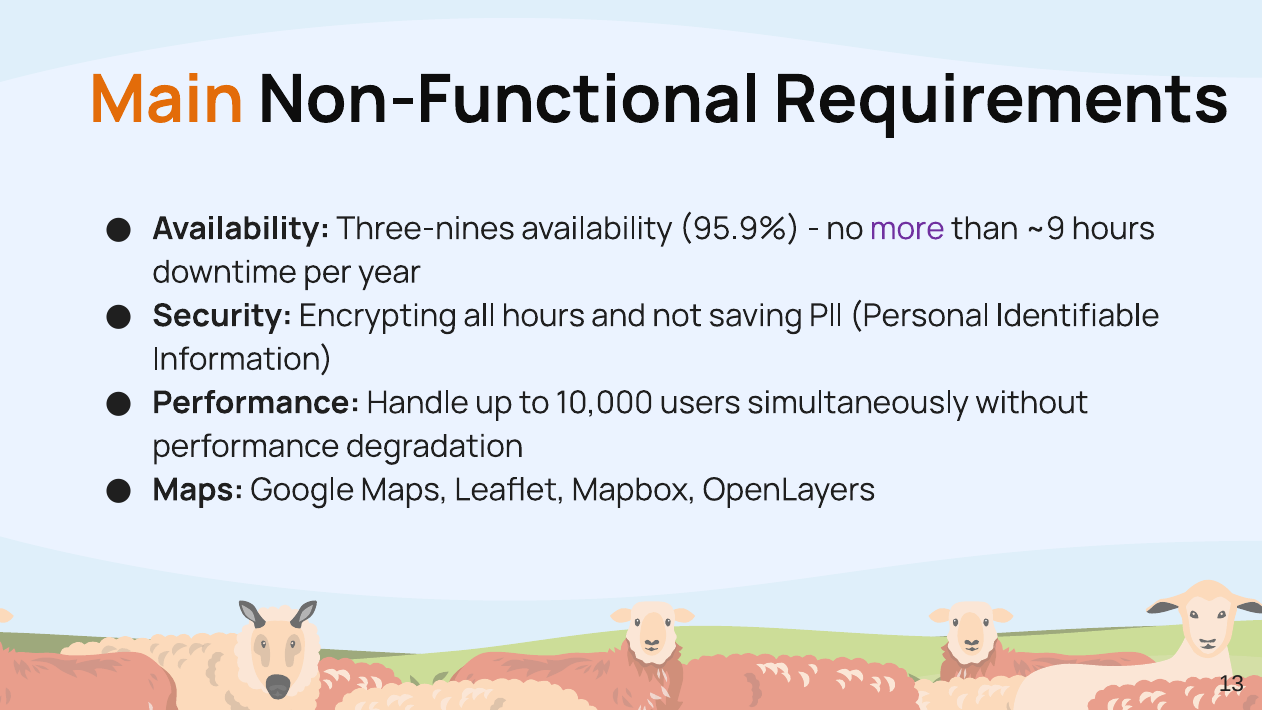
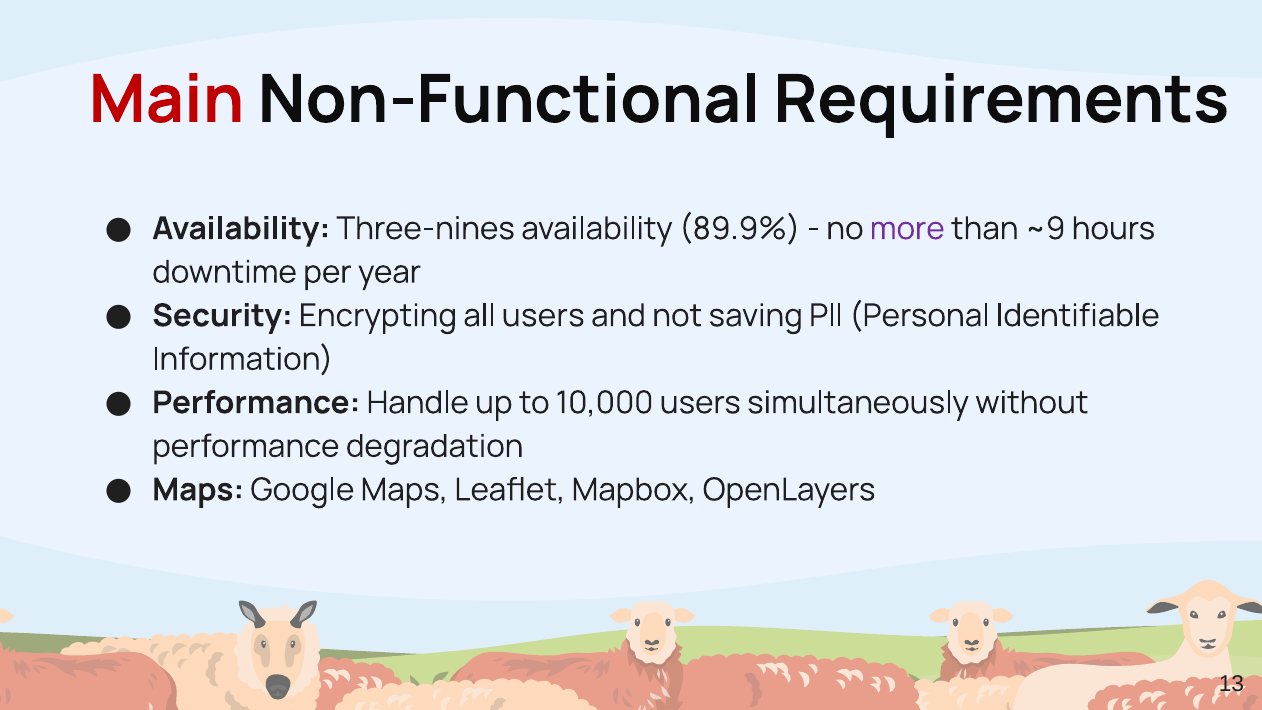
Main colour: orange -> red (167, 100)
95.9%: 95.9% -> 89.9% (740, 229)
all hours: hours -> users (543, 316)
